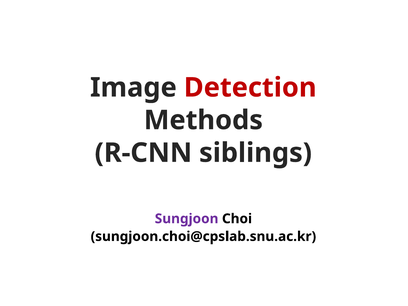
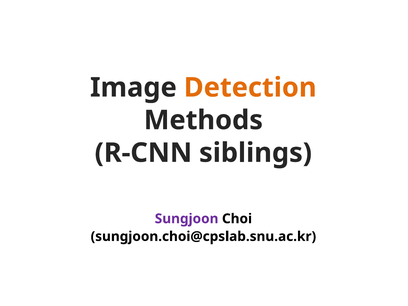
Detection colour: red -> orange (250, 88)
